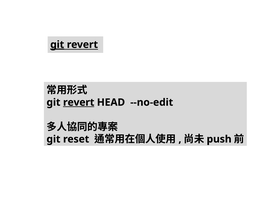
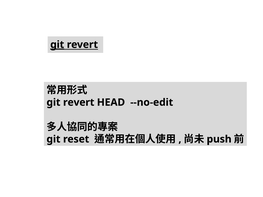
revert underline: present -> none (79, 102)
